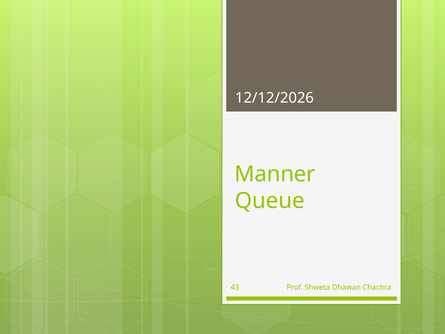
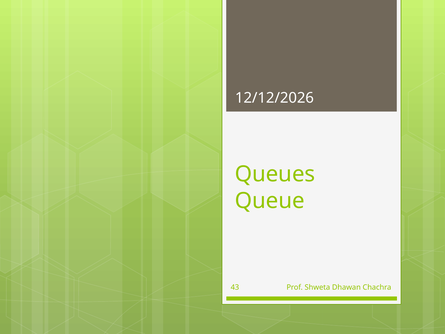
Manner: Manner -> Queues (275, 174)
